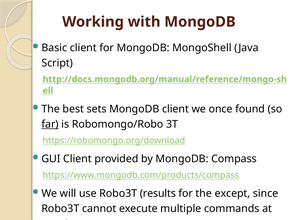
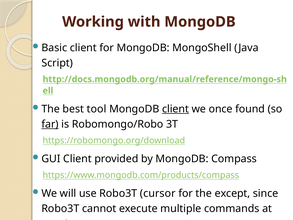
sets: sets -> tool (97, 109)
client underline: none -> present (175, 109)
results: results -> cursor (158, 193)
